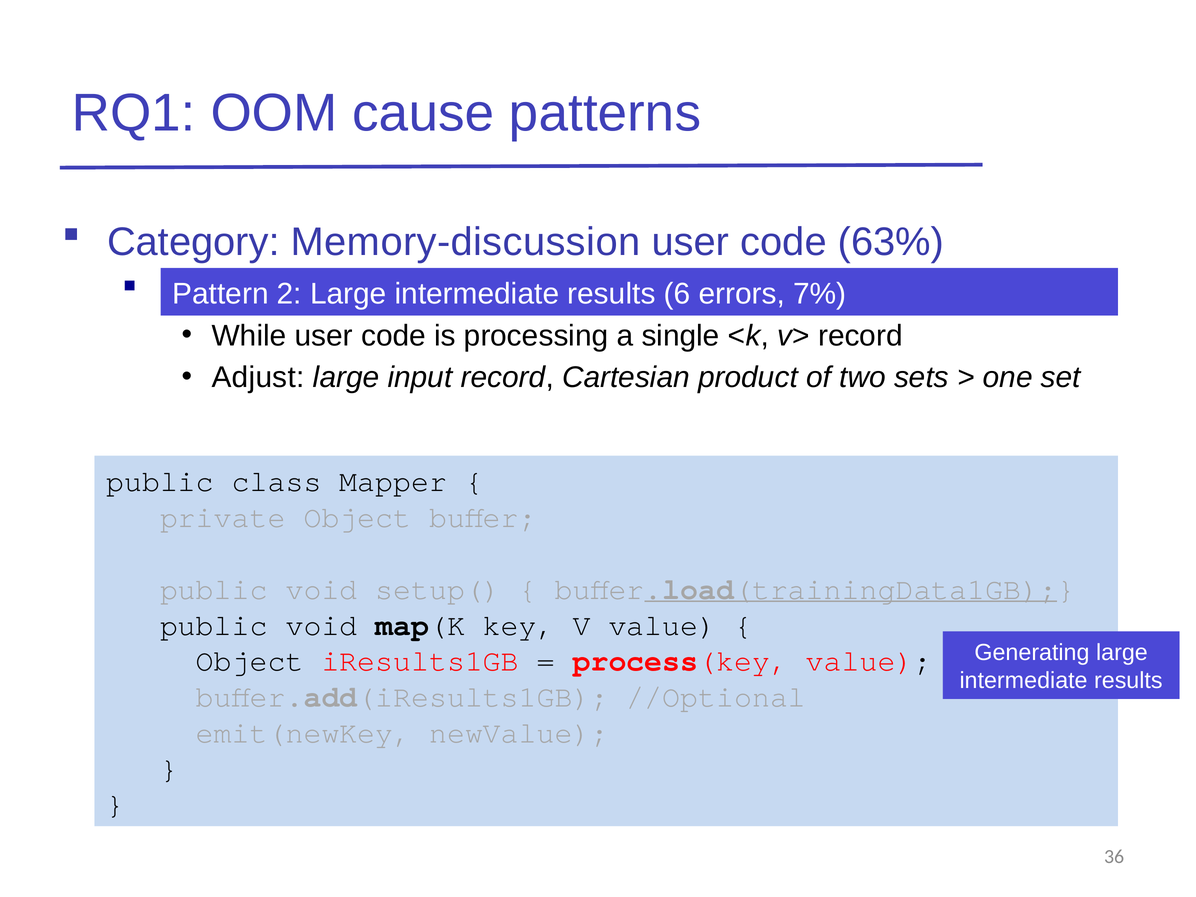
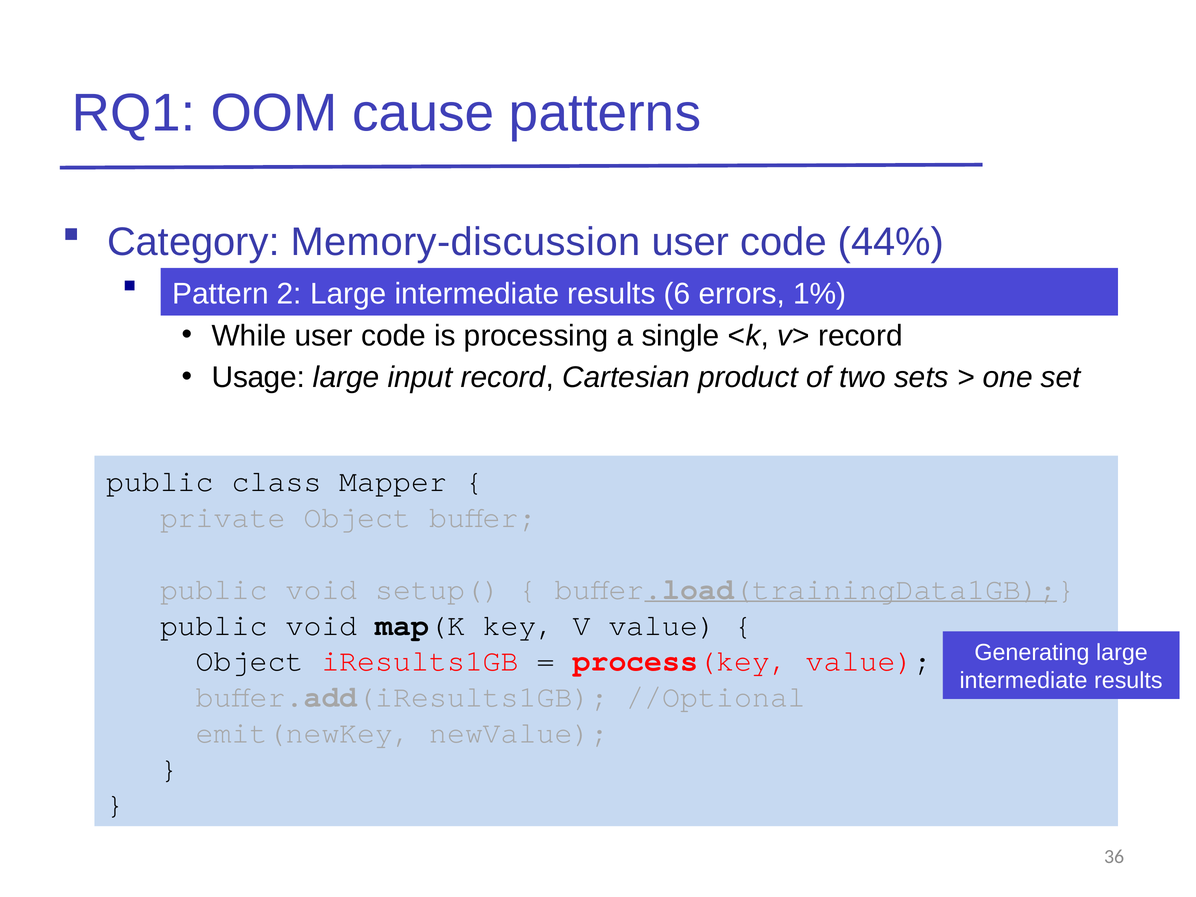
63%: 63% -> 44% (891, 242)
7%: 7% -> 1% (820, 294)
Adjust: Adjust -> Usage (258, 378)
